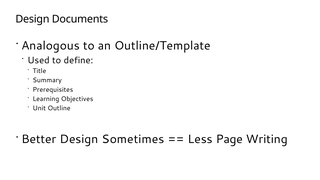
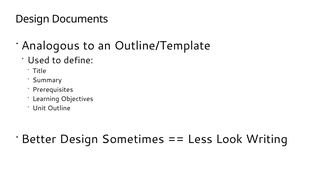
Page: Page -> Look (229, 139)
